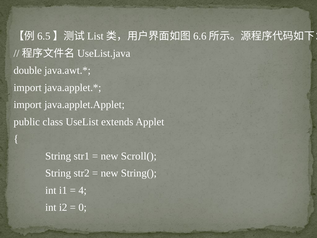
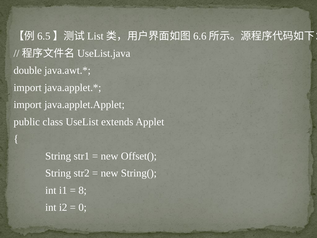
Scroll(: Scroll( -> Offset( (139, 156)
4: 4 -> 8 (83, 190)
